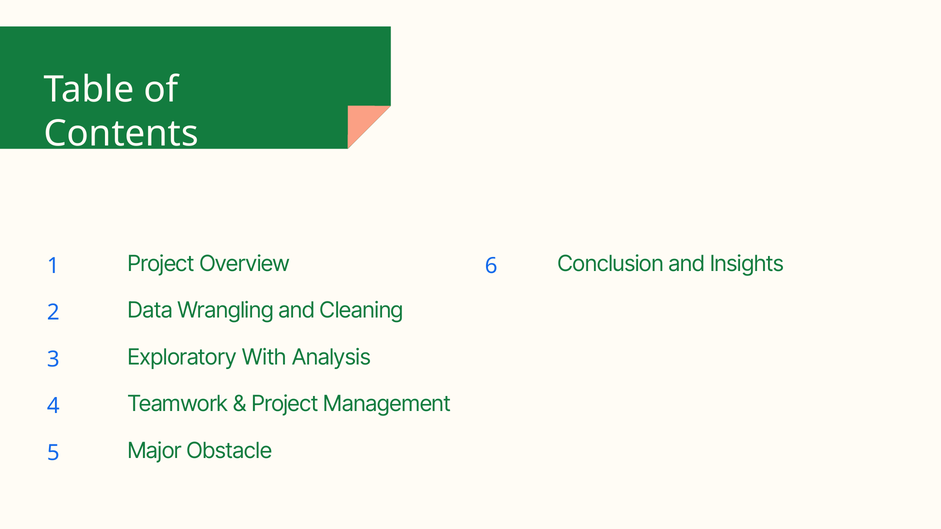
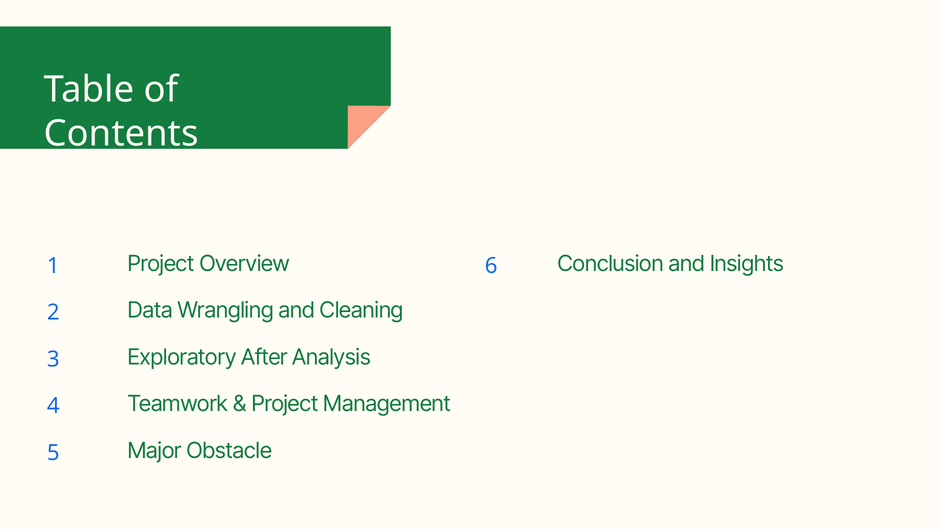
With: With -> After (265, 358)
